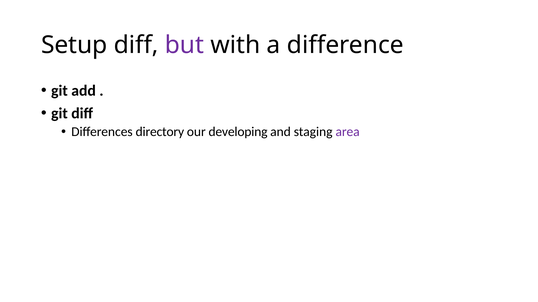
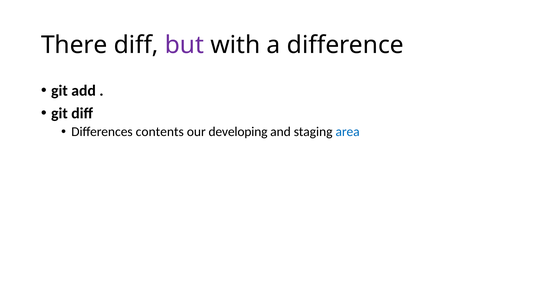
Setup: Setup -> There (74, 45)
directory: directory -> contents (160, 132)
area colour: purple -> blue (348, 132)
